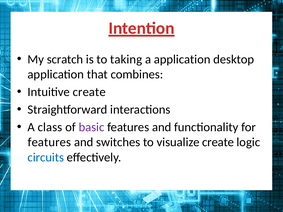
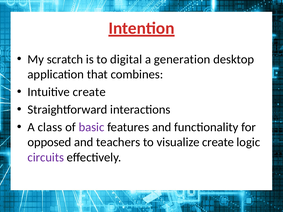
taking: taking -> digital (126, 59)
a application: application -> generation (182, 59)
features: features -> opposed (49, 142)
switches: switches -> teachers (118, 142)
circuits colour: blue -> purple (46, 158)
